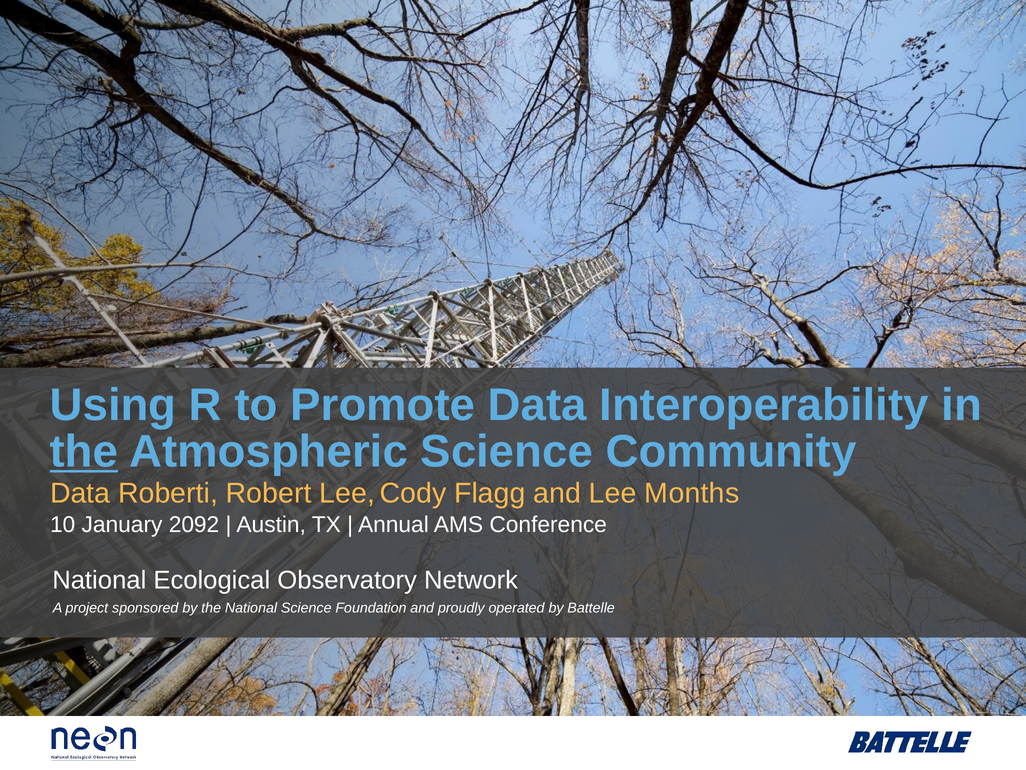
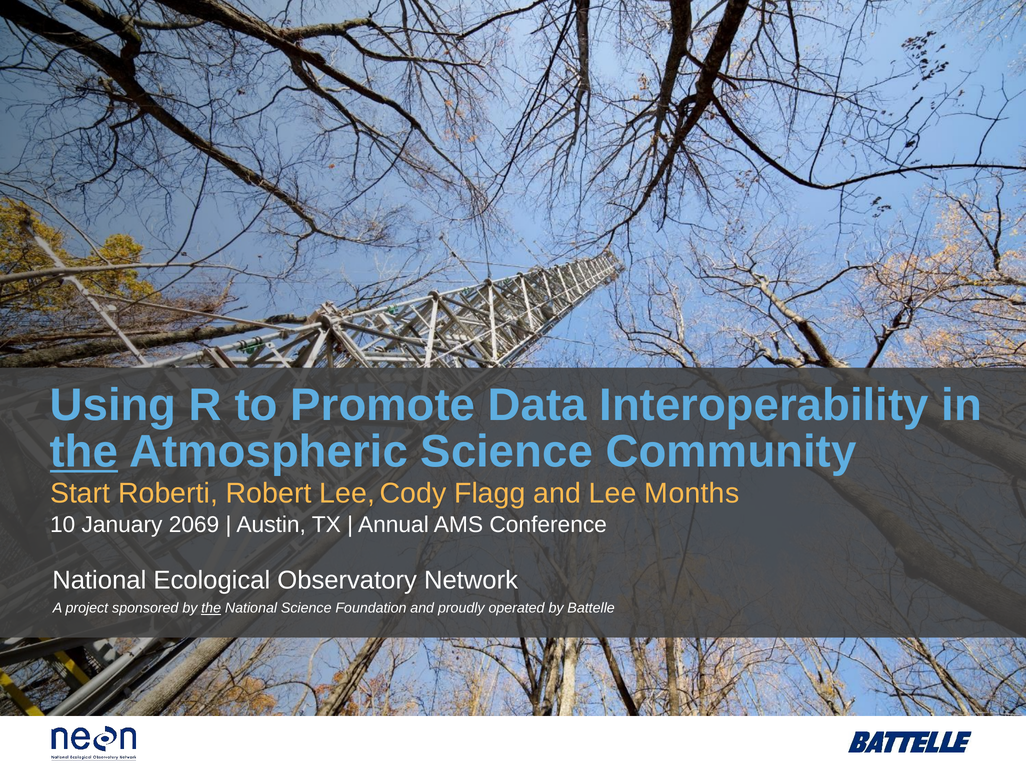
Data: Data -> Start (80, 493)
2092: 2092 -> 2069 (194, 524)
the underline: none -> present (211, 608)
